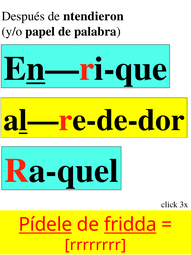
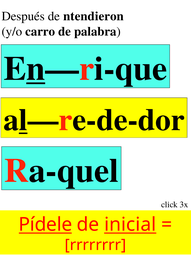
papel: papel -> carro (40, 31)
fridda: fridda -> inicial (130, 224)
